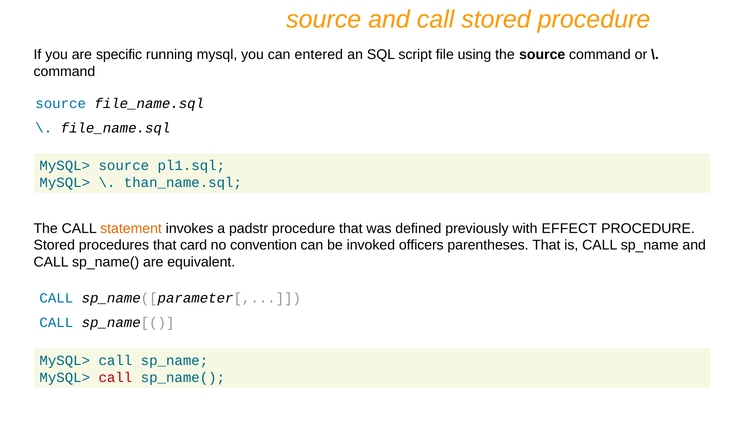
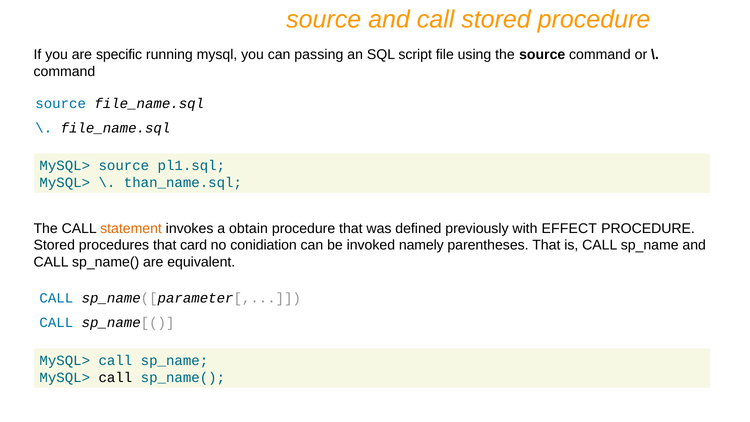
entered: entered -> passing (319, 55)
padstr: padstr -> obtain (248, 228)
convention: convention -> conidiation (264, 245)
officers: officers -> namely (421, 245)
call colour: red -> black (115, 377)
